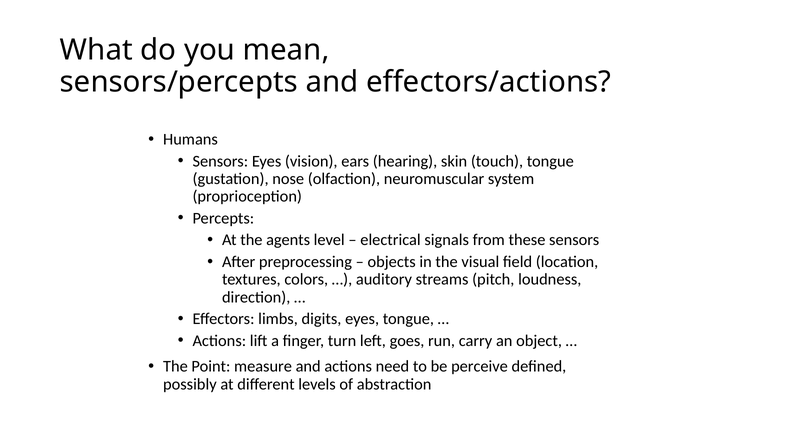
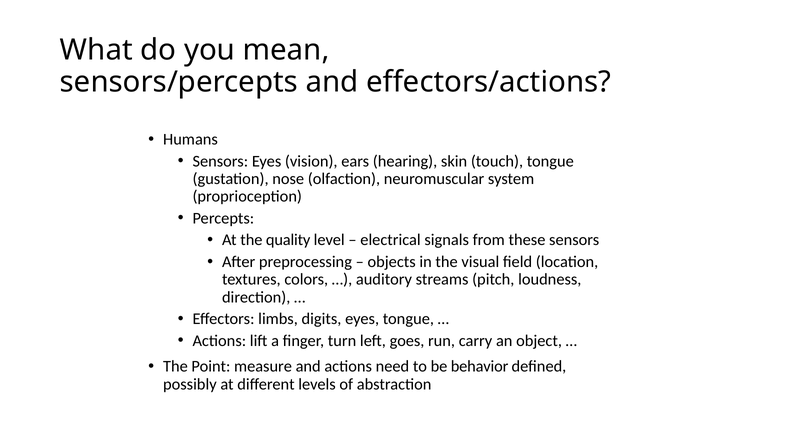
agents: agents -> quality (288, 240)
perceive: perceive -> behavior (480, 367)
